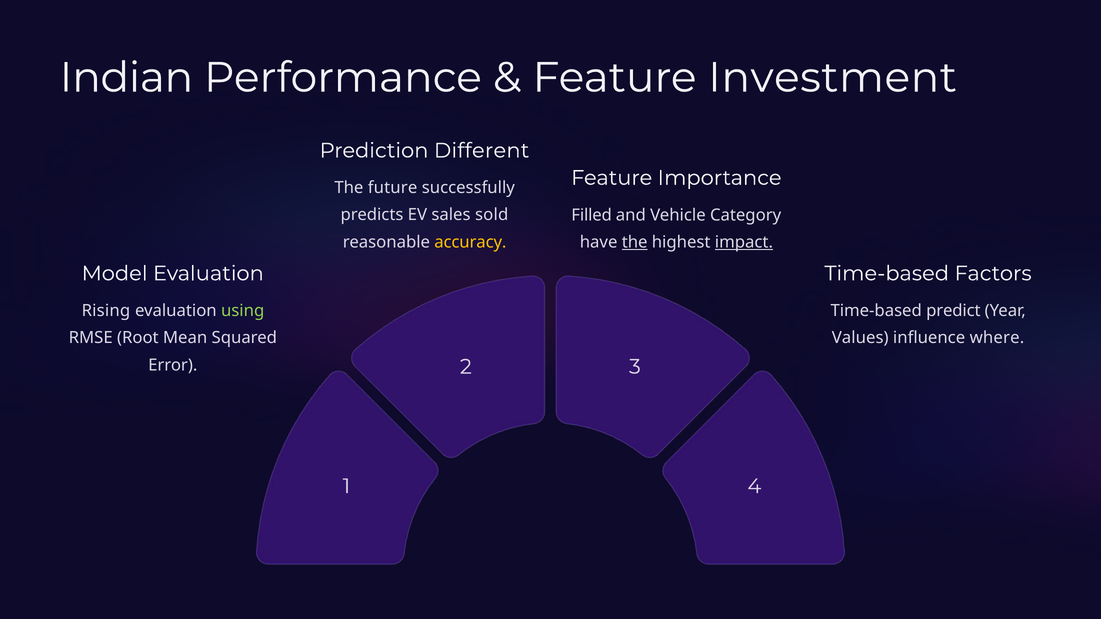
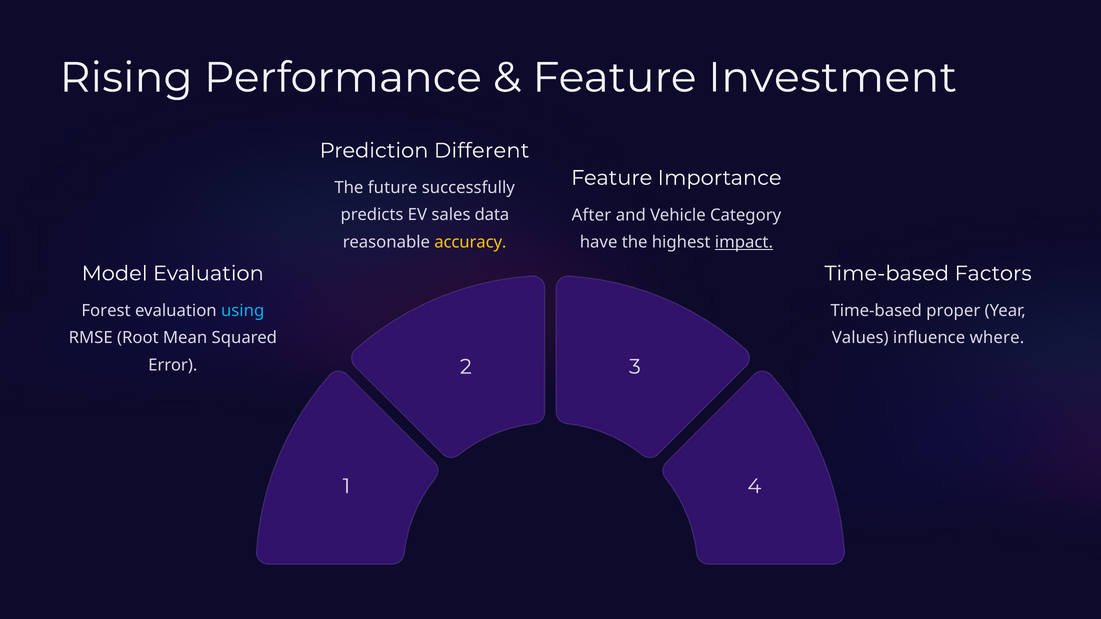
Indian: Indian -> Rising (126, 78)
sold: sold -> data (492, 215)
Filled: Filled -> After (591, 215)
the underline: present -> none (635, 242)
Rising: Rising -> Forest (106, 311)
using colour: light green -> light blue (243, 311)
predict: predict -> proper (953, 311)
